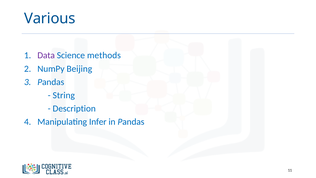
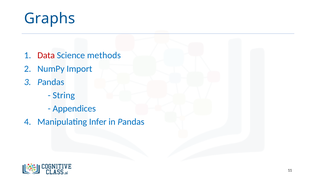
Various: Various -> Graphs (50, 19)
Data colour: purple -> red (46, 55)
Beijing: Beijing -> Import (79, 69)
Description: Description -> Appendices (74, 108)
